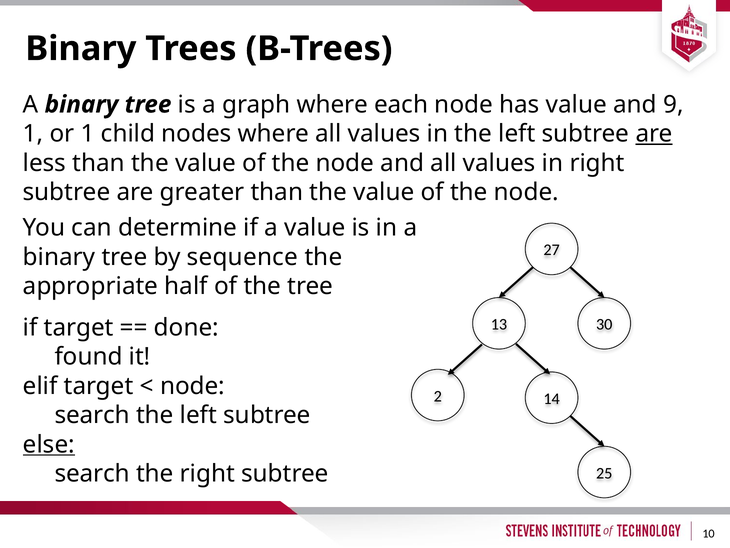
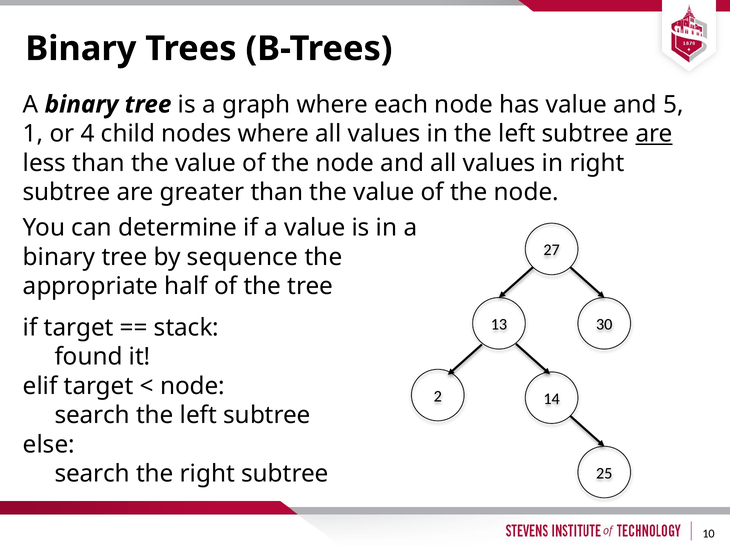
9: 9 -> 5 (673, 104)
or 1: 1 -> 4 (88, 134)
done: done -> stack (186, 327)
else underline: present -> none (49, 444)
